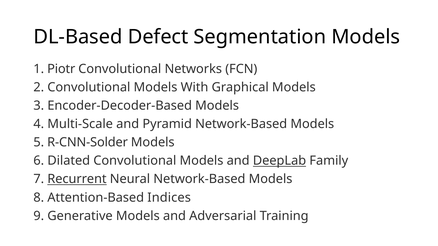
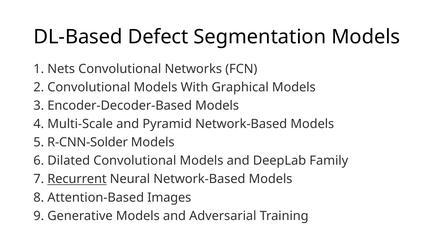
Piotr: Piotr -> Nets (61, 69)
DeepLab underline: present -> none (279, 161)
Indices: Indices -> Images (169, 198)
